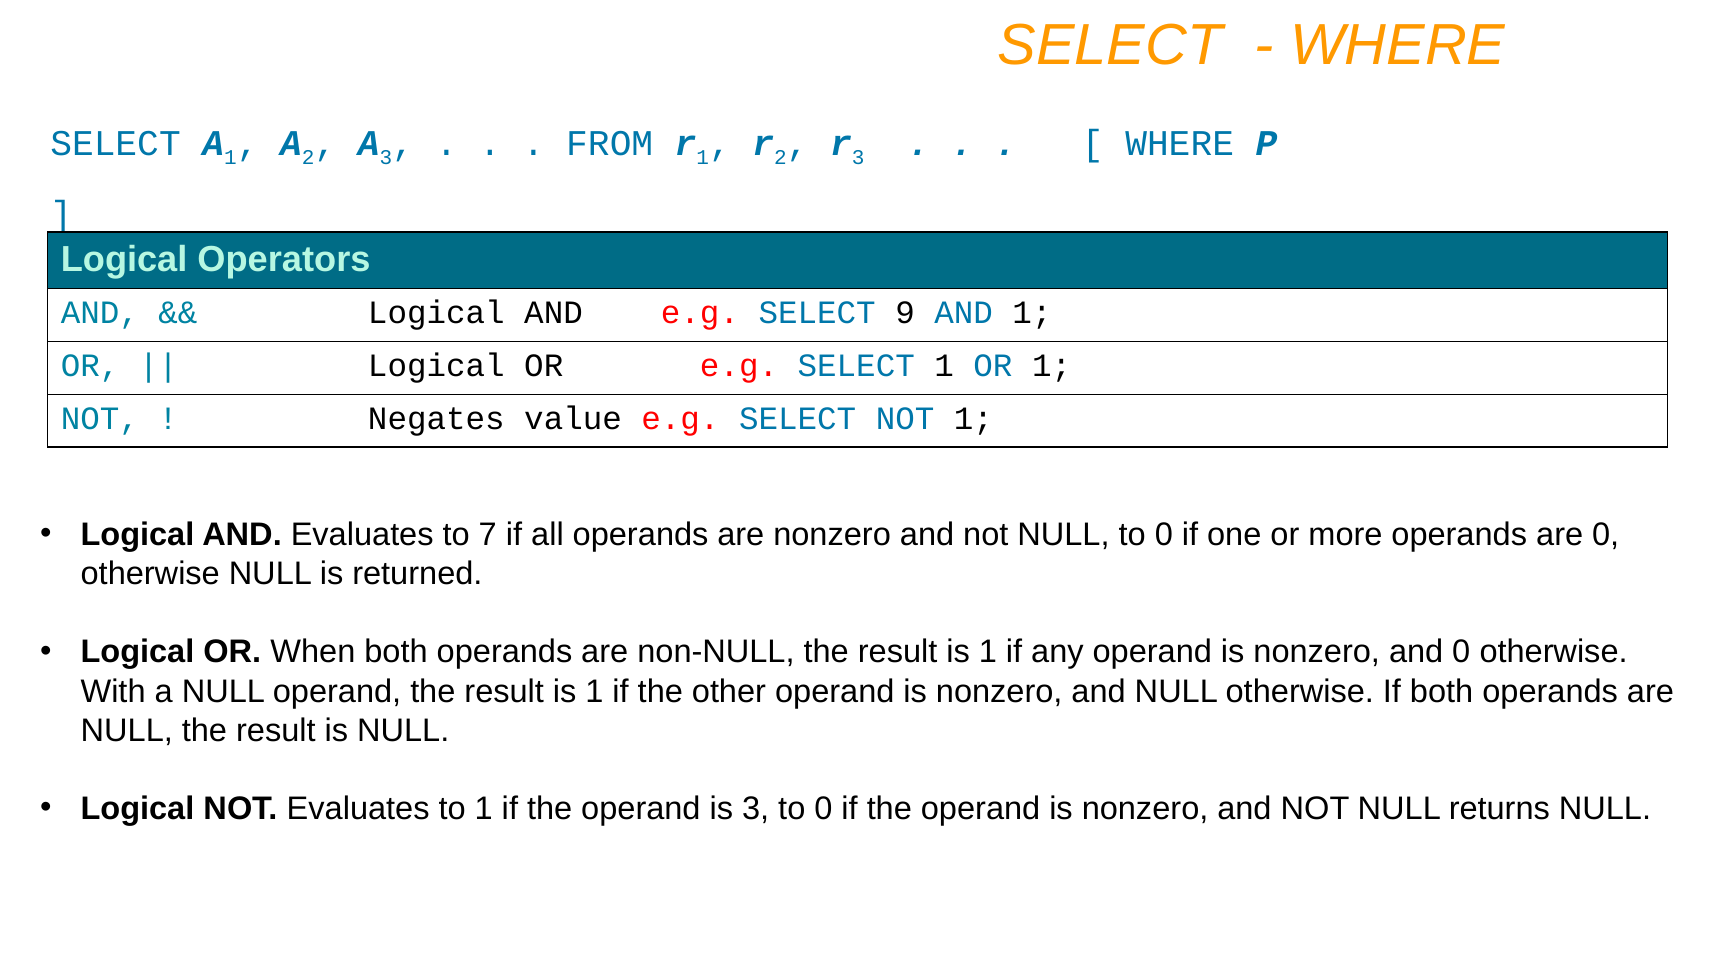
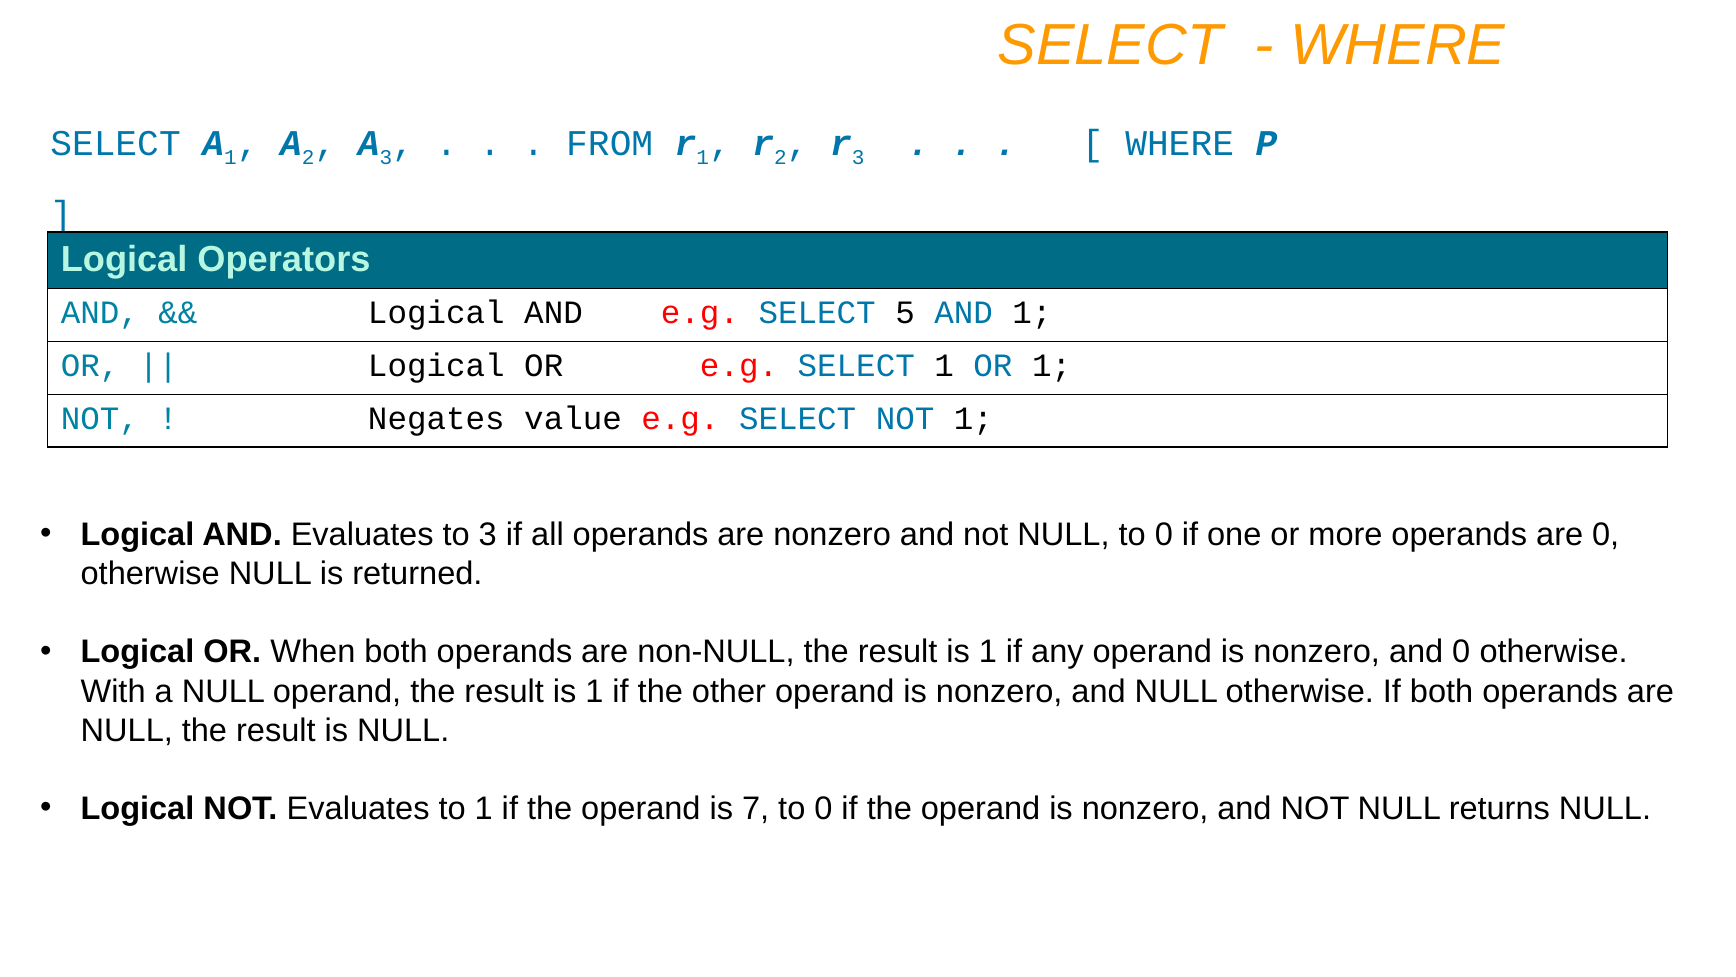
9: 9 -> 5 (905, 313)
to 7: 7 -> 3 (488, 535)
is 3: 3 -> 7 (756, 808)
